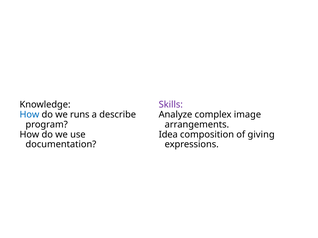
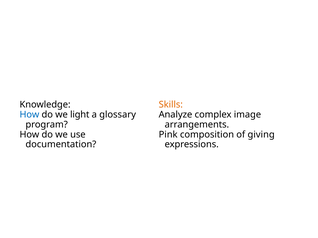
Skills colour: purple -> orange (171, 105)
runs: runs -> light (80, 115)
describe: describe -> glossary (118, 115)
Idea: Idea -> Pink (168, 135)
